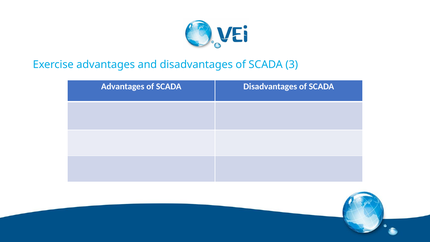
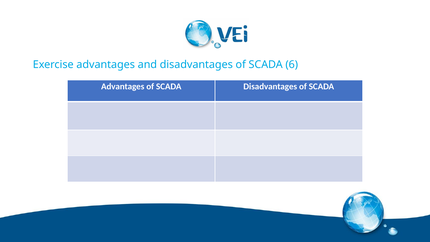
3: 3 -> 6 (292, 64)
